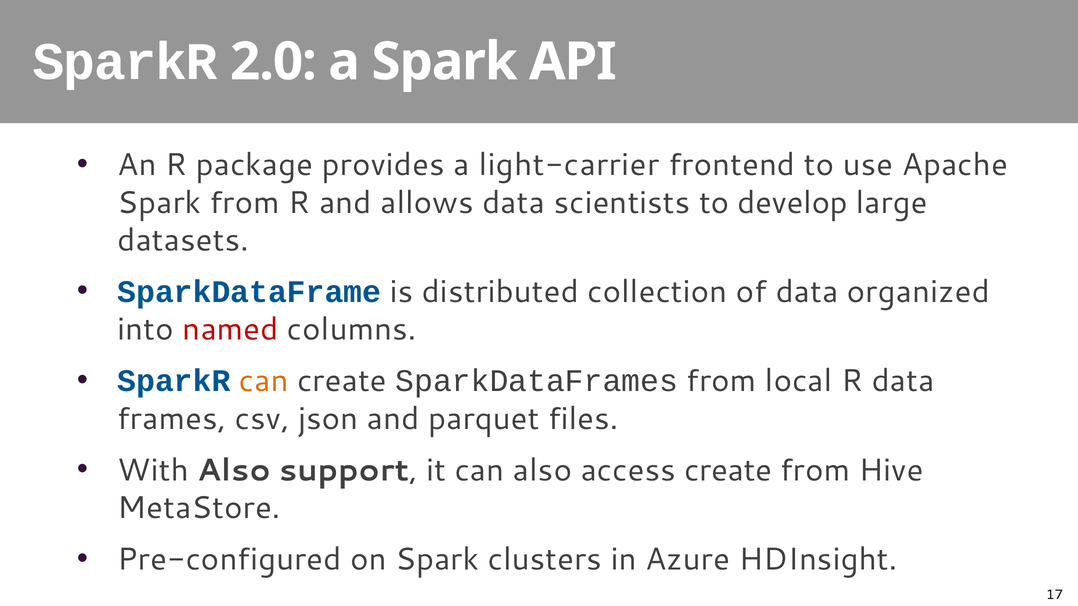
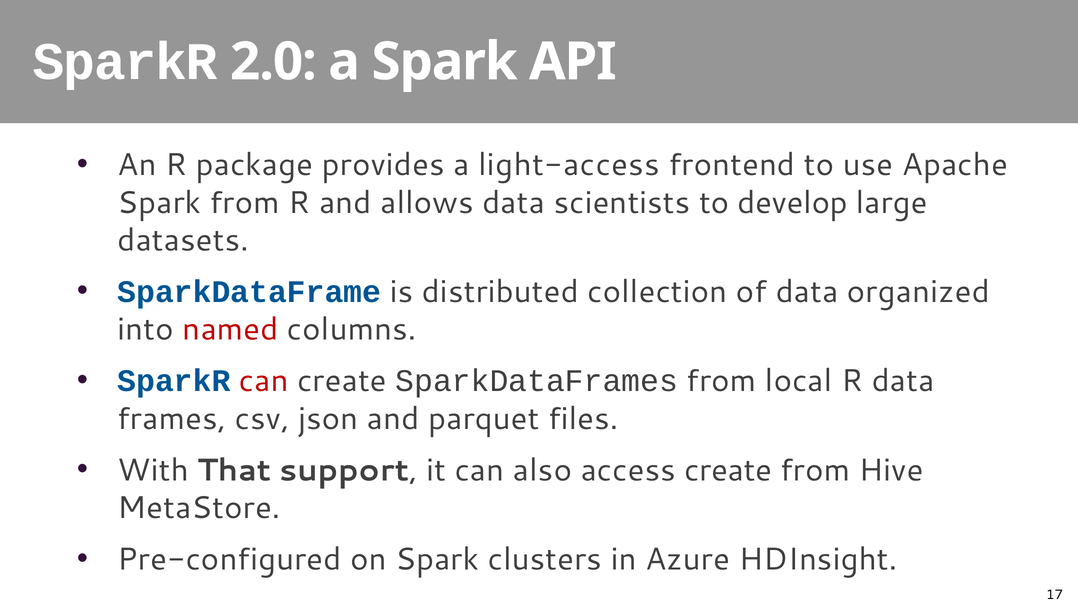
light-carrier: light-carrier -> light-access (569, 165)
can colour: orange -> red (264, 381)
With Also: Also -> That (234, 471)
